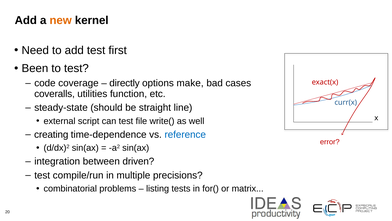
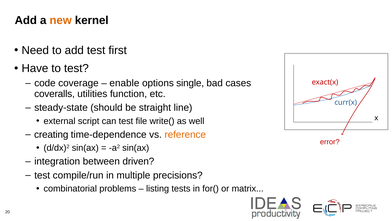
Been: Been -> Have (35, 68)
directly: directly -> enable (124, 83)
make: make -> single (190, 83)
reference colour: blue -> orange (185, 134)
